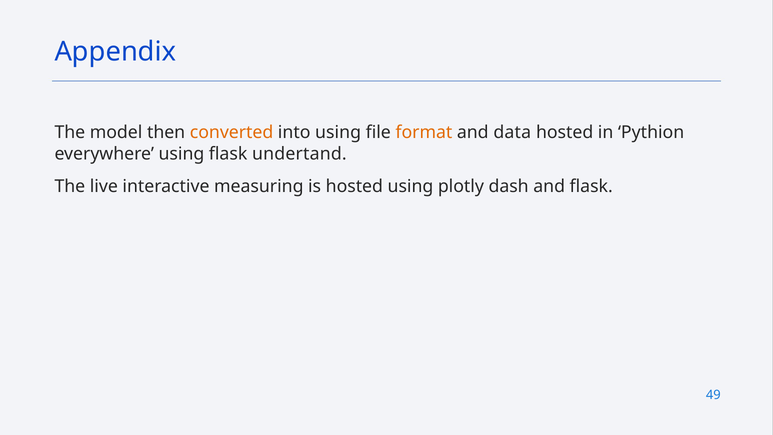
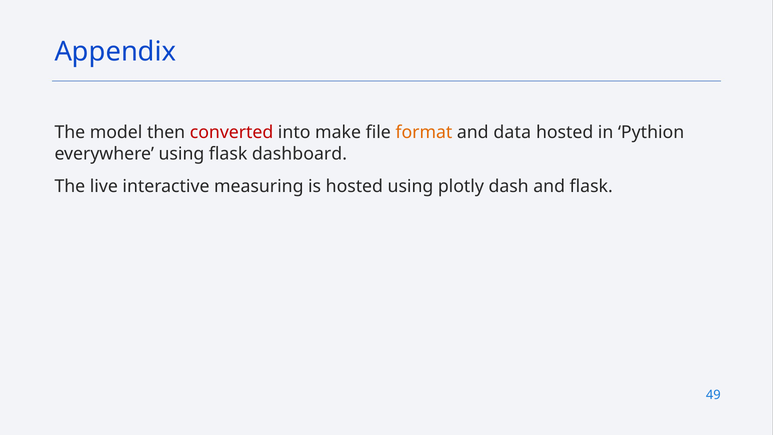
converted colour: orange -> red (232, 133)
into using: using -> make (338, 133)
undertand: undertand -> dashboard (299, 154)
